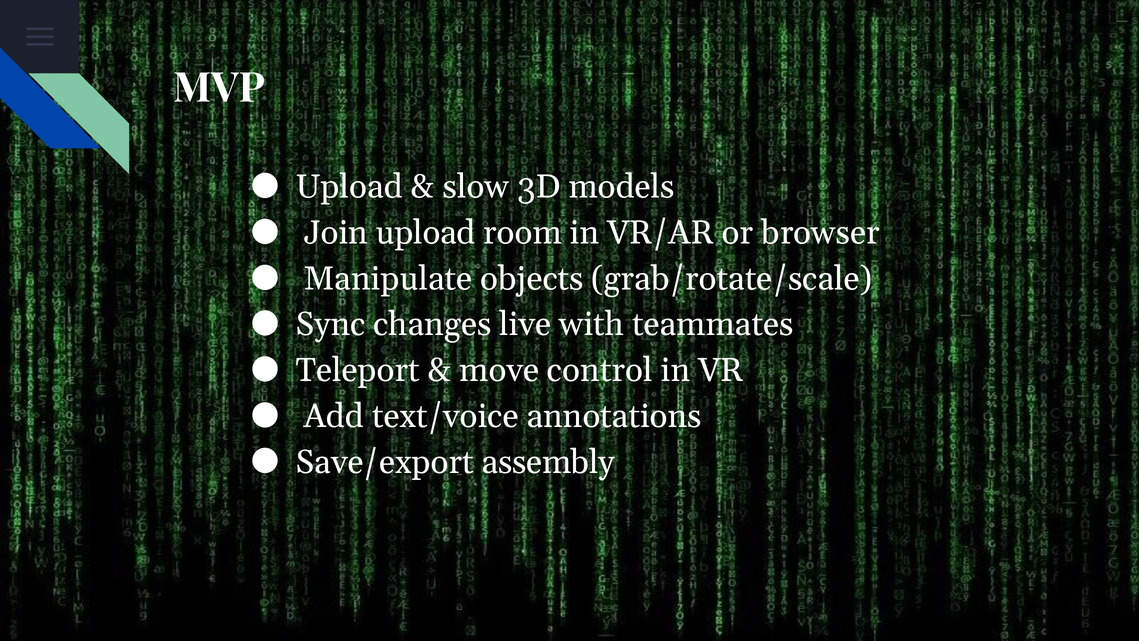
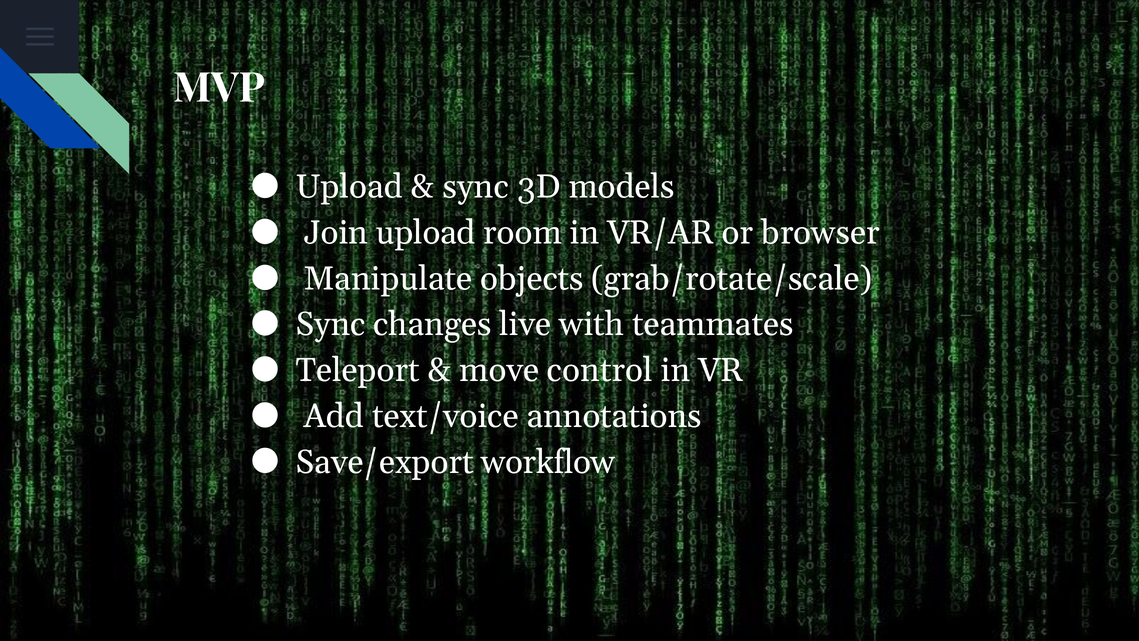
slow: slow -> sync (476, 187)
assembly: assembly -> workflow (548, 462)
